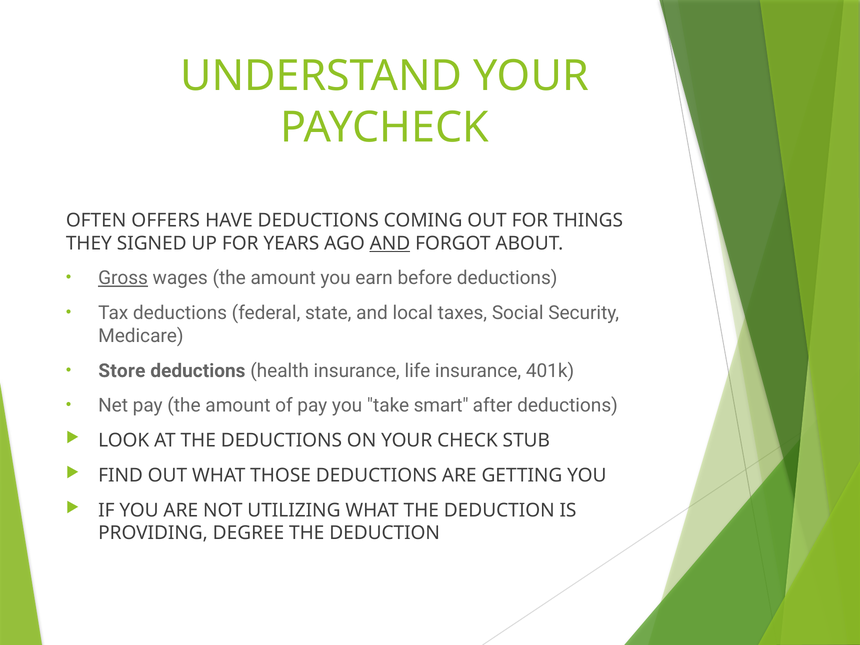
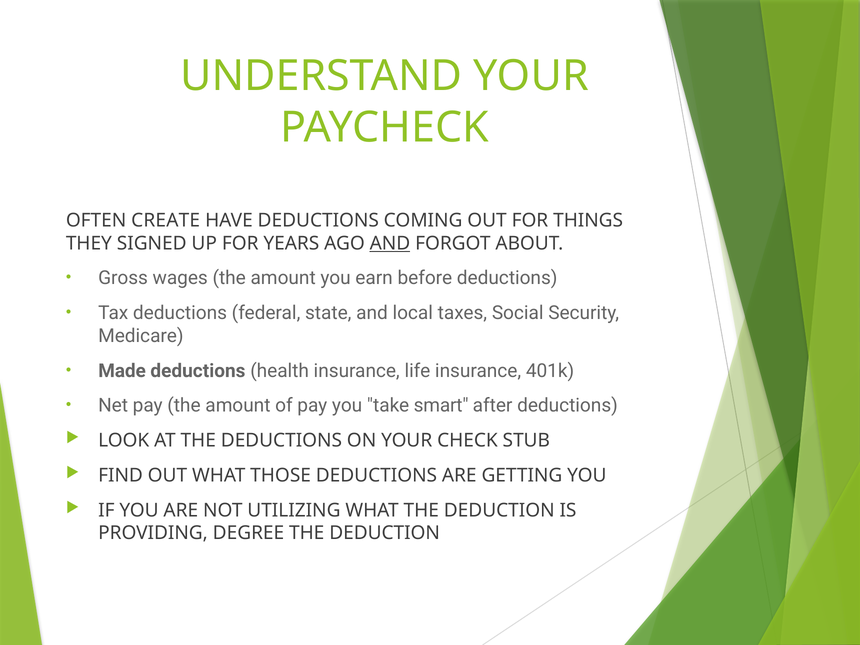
OFFERS: OFFERS -> CREATE (166, 220)
Gross underline: present -> none (123, 278)
Store: Store -> Made (122, 371)
